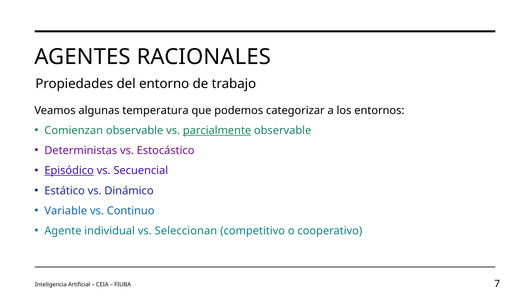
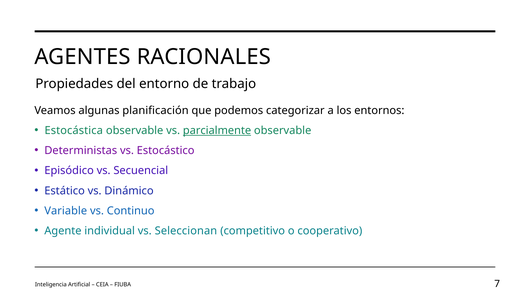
temperatura: temperatura -> planificación (155, 110)
Comienzan: Comienzan -> Estocástica (74, 131)
Episódico underline: present -> none (69, 171)
